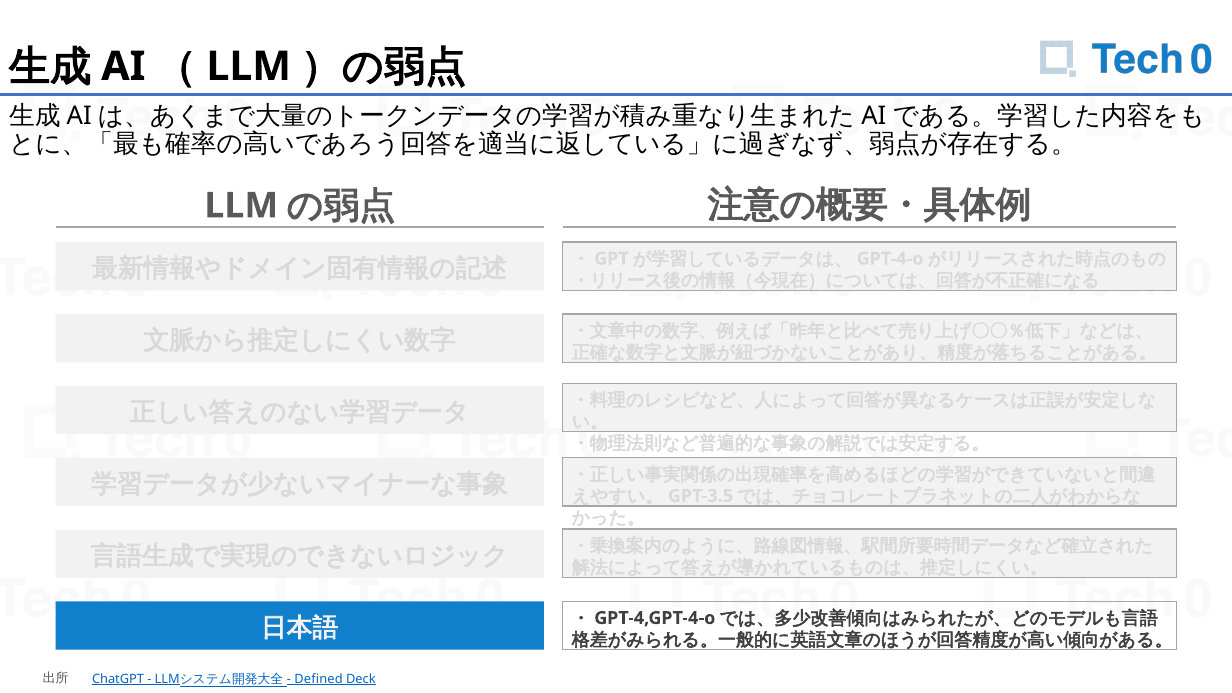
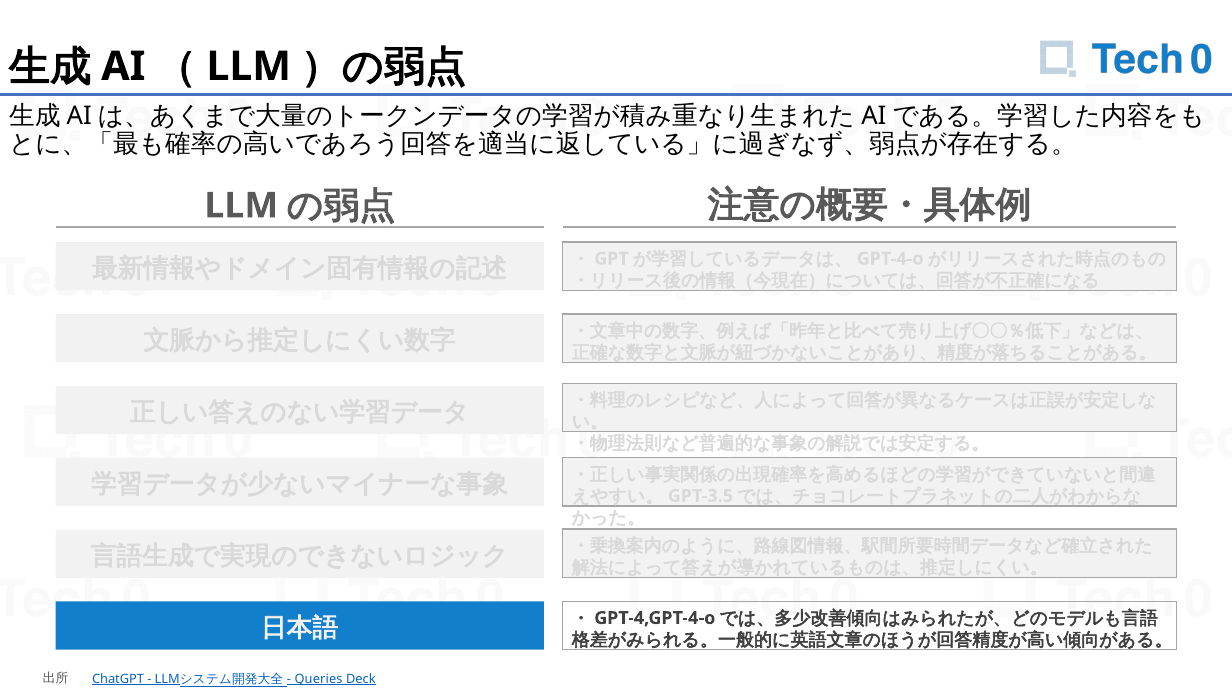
Defined: Defined -> Queries (319, 679)
